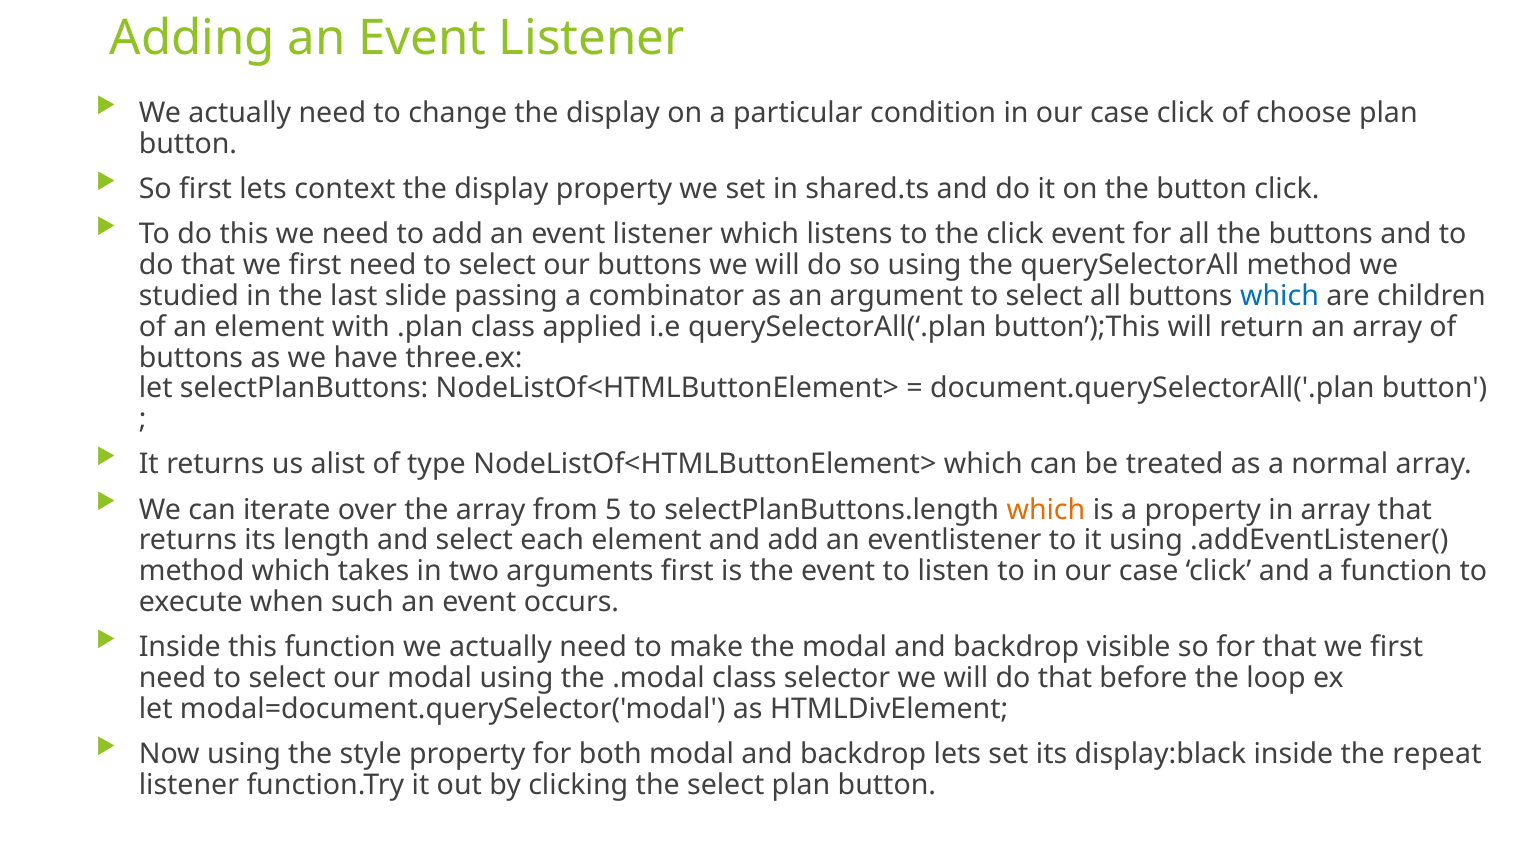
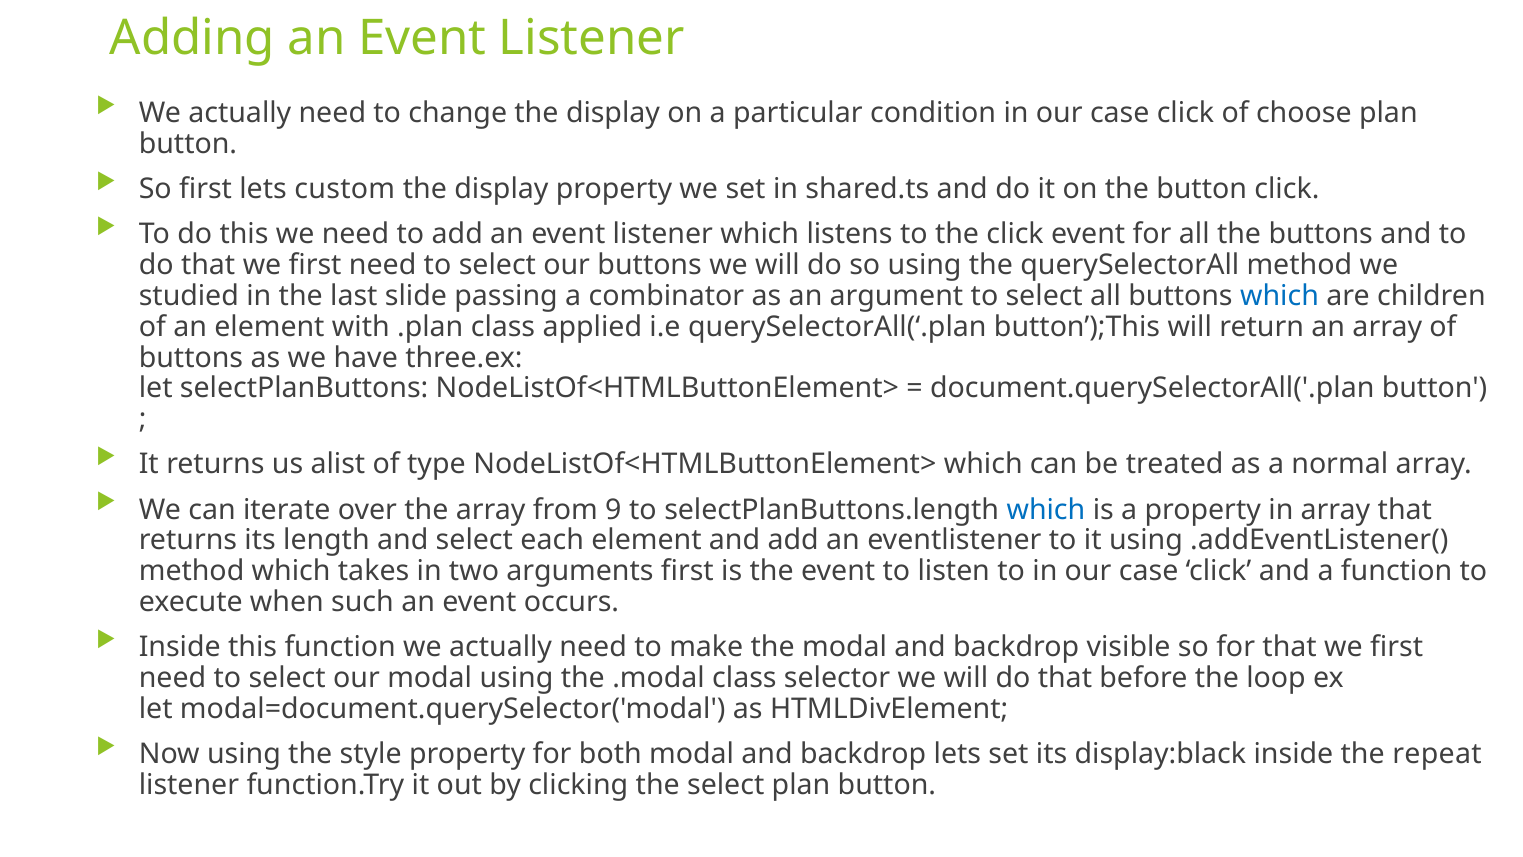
context: context -> custom (345, 189)
5: 5 -> 9 (613, 509)
which colour: orange -> blue (1046, 509)
